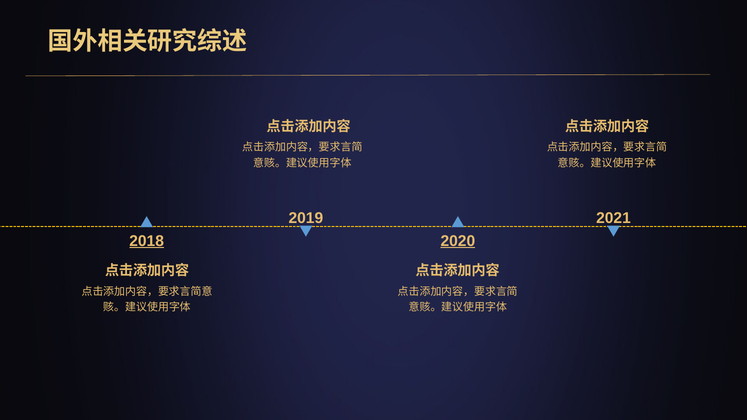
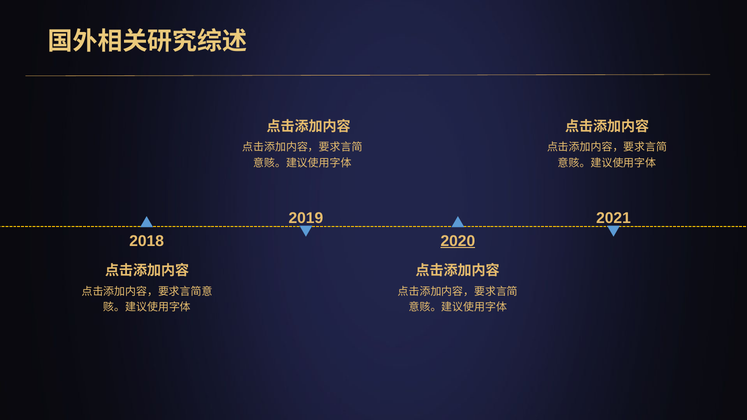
2018 underline: present -> none (147, 241)
